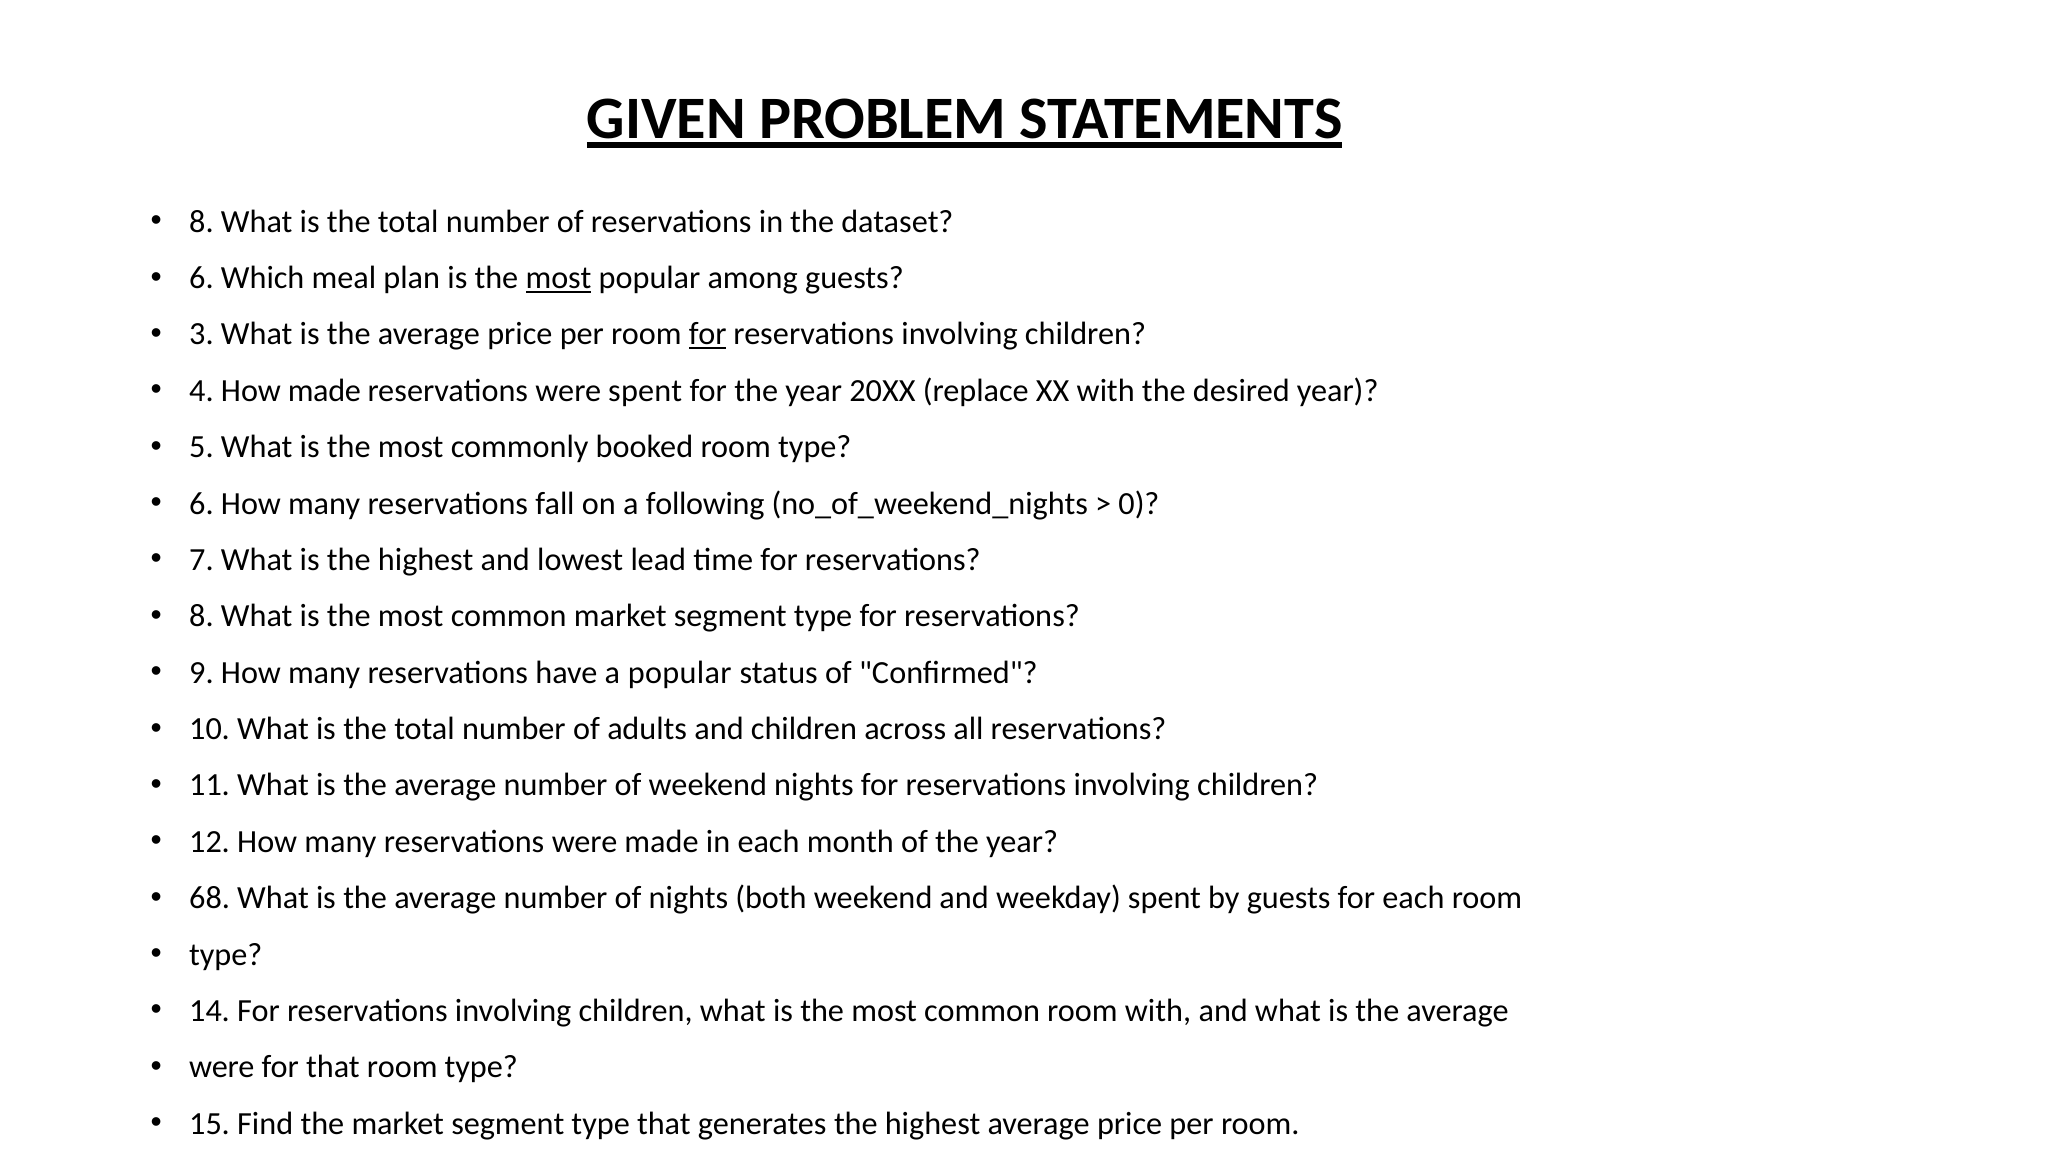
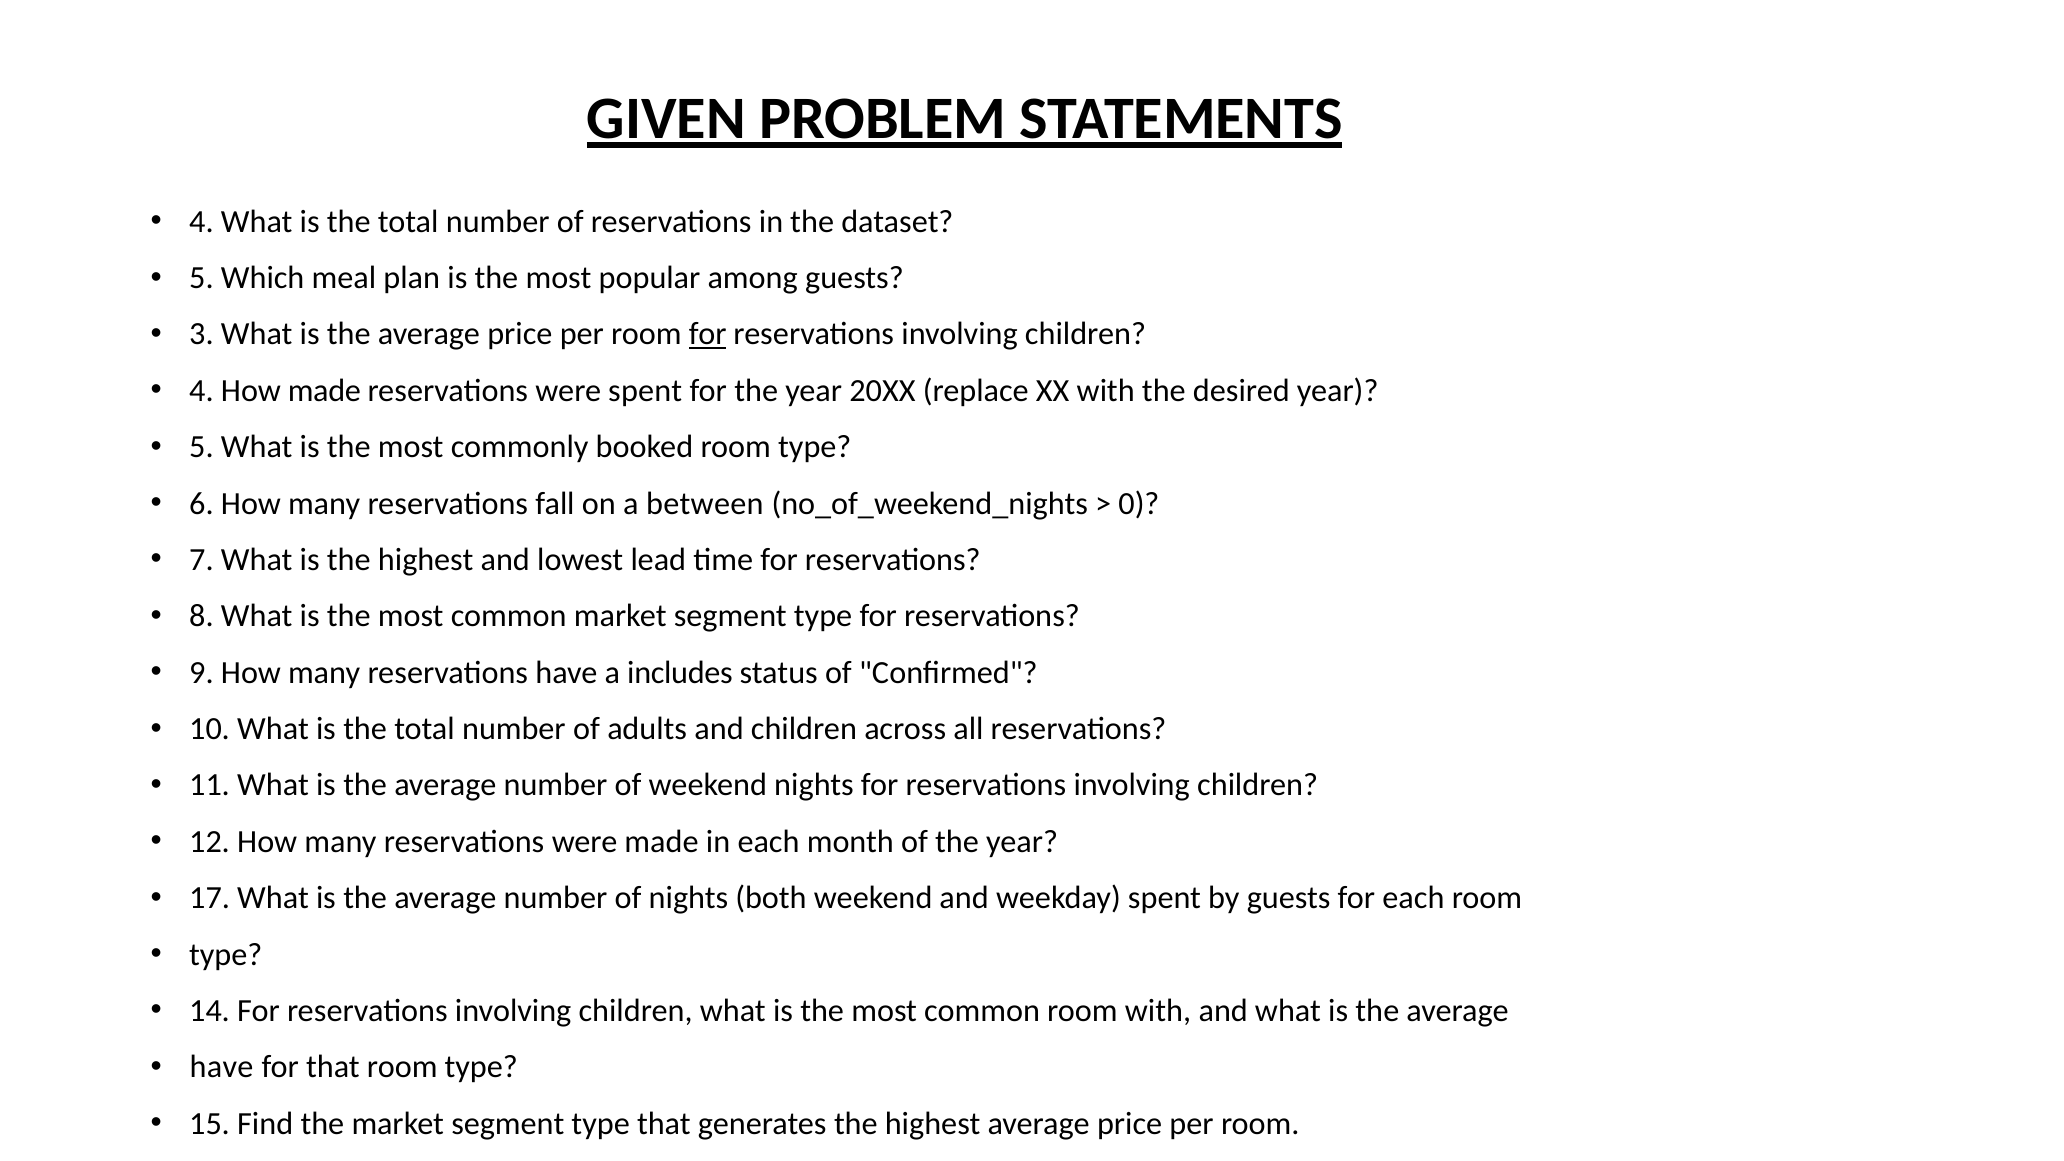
8: 8 -> 4 (201, 222)
6: 6 -> 5 (201, 278)
most underline: present -> none (559, 278)
following: following -> between (705, 503)
a popular: popular -> includes (680, 673)
68: 68 -> 17 (210, 898)
were: were -> have (222, 1067)
